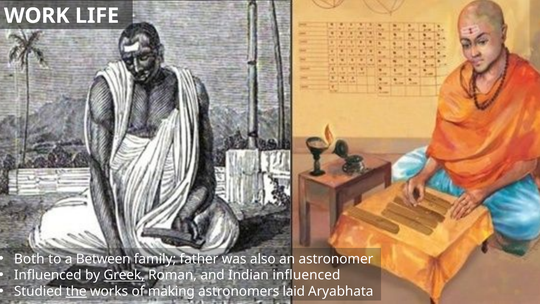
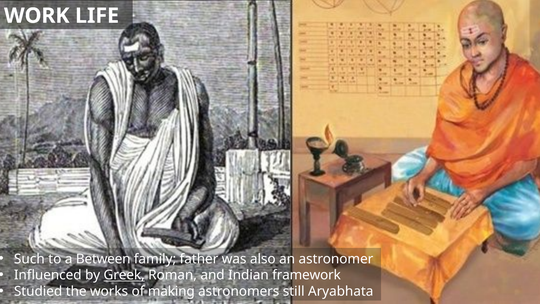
Both: Both -> Such (29, 259)
Indian influenced: influenced -> framework (307, 275)
the underline: present -> none (76, 291)
laid: laid -> still (294, 291)
